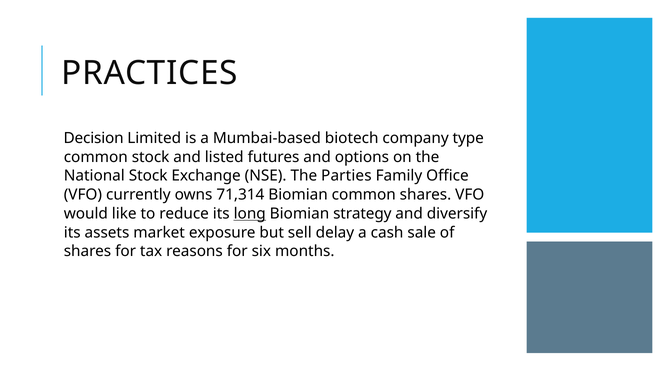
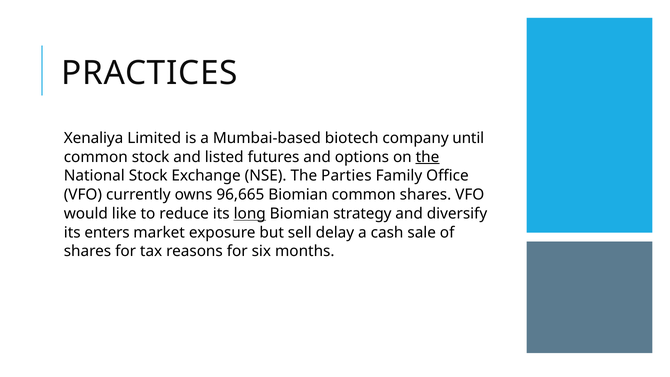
Decision: Decision -> Xenaliya (94, 138)
type: type -> until (468, 138)
the underline: none -> present (428, 157)
71,314: 71,314 -> 96,665 (240, 195)
assets: assets -> enters (107, 232)
